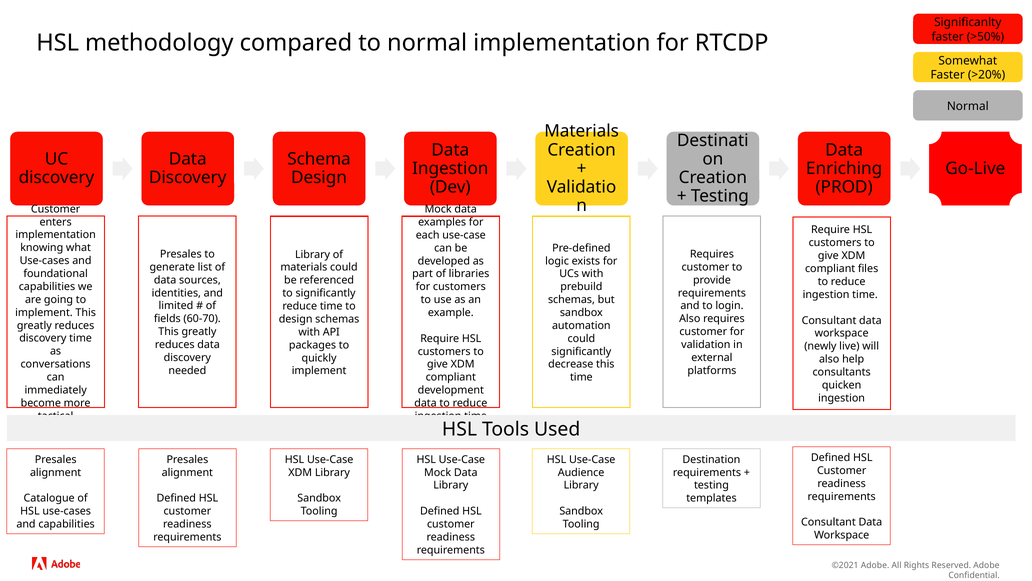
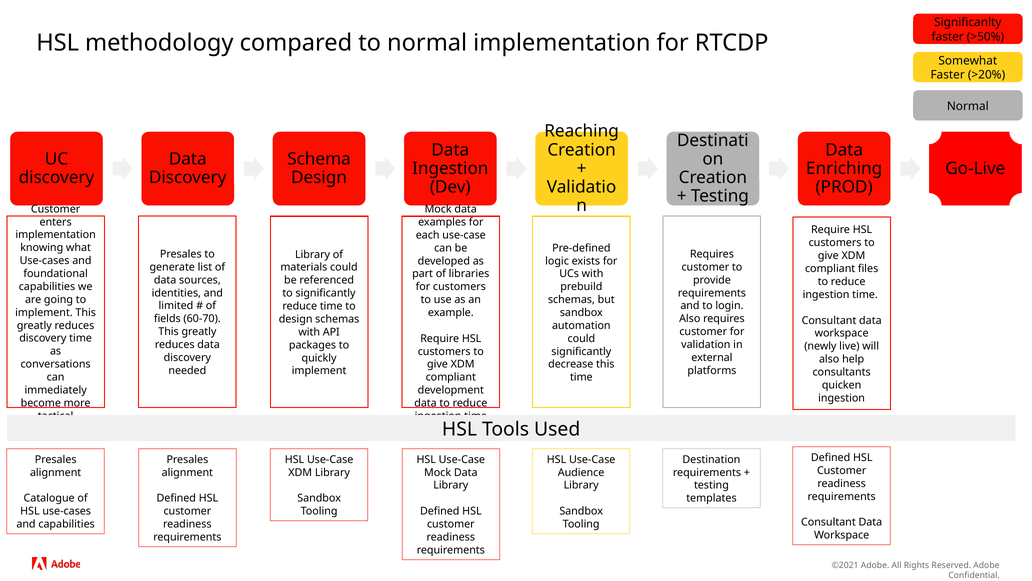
Materials: Materials -> Reaching (582, 131)
